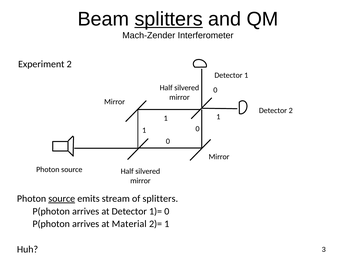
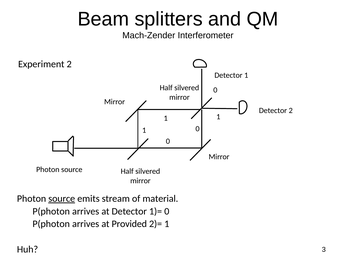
splitters underline: present -> none (169, 19)
of splitters: splitters -> material (160, 199)
Material: Material -> Provided (129, 224)
